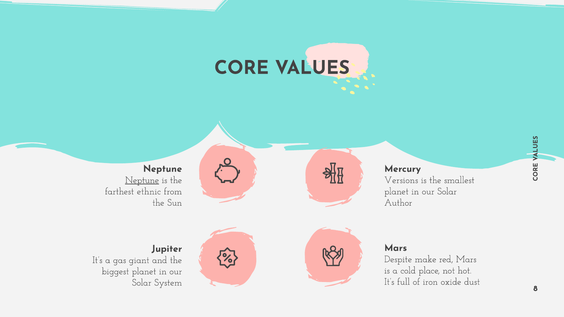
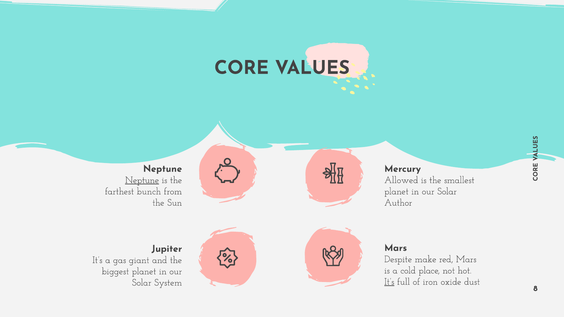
Versions: Versions -> Allowed (401, 180)
ethnic: ethnic -> bunch (149, 191)
It’s underline: none -> present (389, 282)
